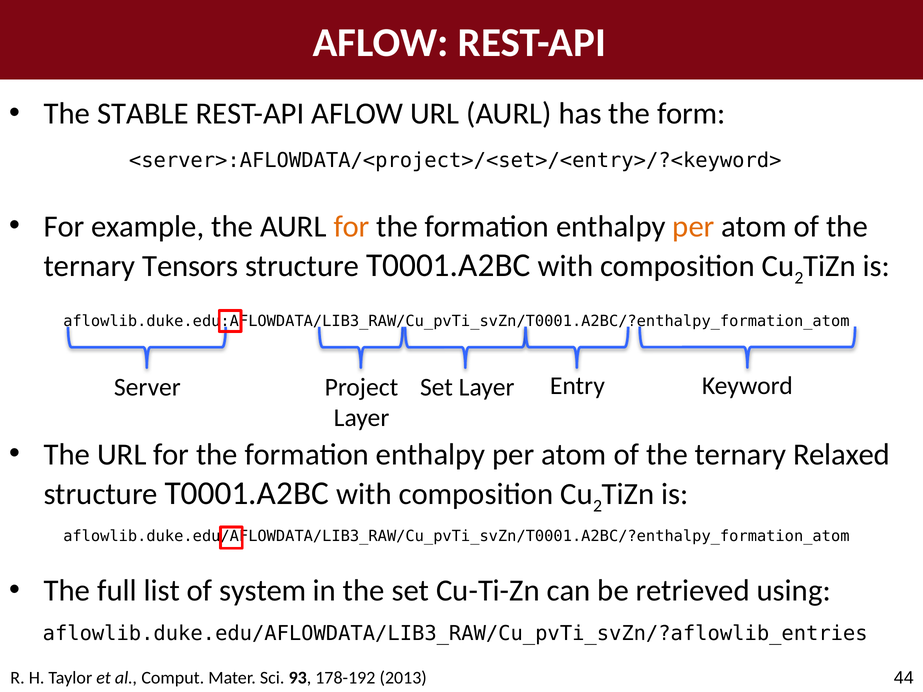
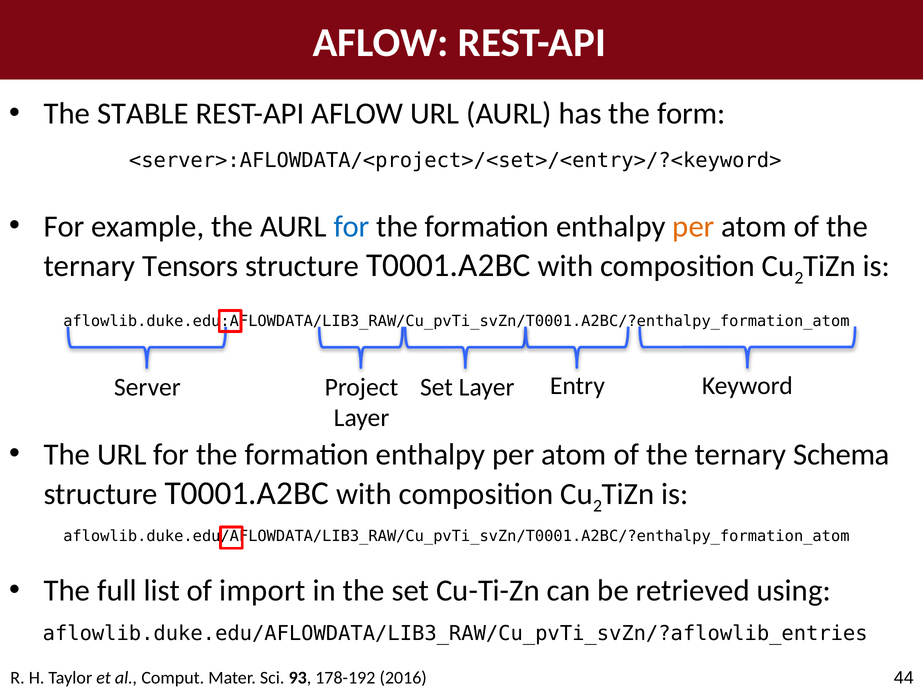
for colour: orange -> blue (352, 226)
Relaxed: Relaxed -> Schema (841, 455)
system: system -> import (262, 591)
2013: 2013 -> 2016 (403, 678)
